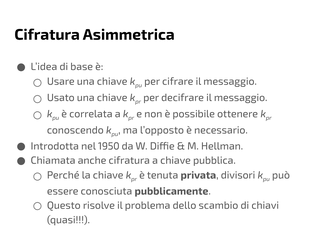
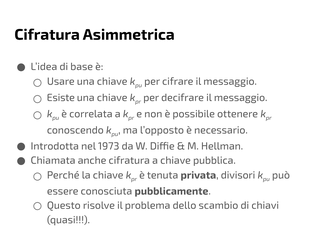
Usato: Usato -> Esiste (61, 98)
1950: 1950 -> 1973 (109, 146)
